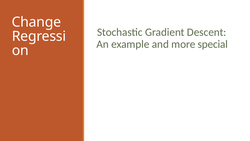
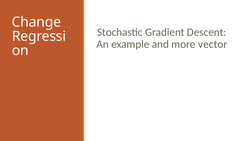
special: special -> vector (213, 44)
